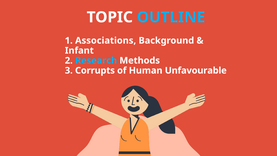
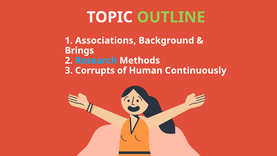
OUTLINE colour: light blue -> light green (171, 17)
Infant: Infant -> Brings (79, 50)
Unfavourable: Unfavourable -> Continuously (196, 70)
